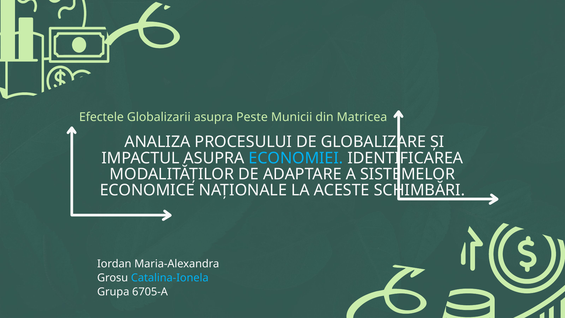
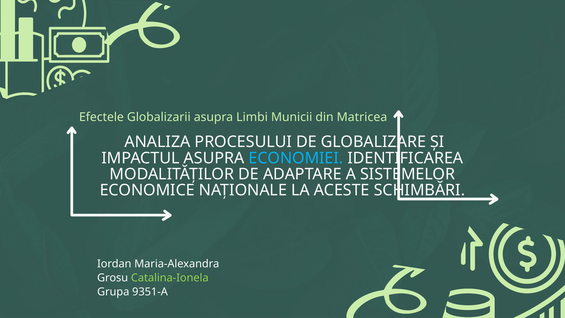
Peste: Peste -> Limbi (252, 117)
Catalina-Ionela colour: light blue -> light green (170, 278)
6705-A: 6705-A -> 9351-A (150, 292)
